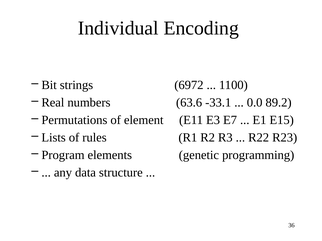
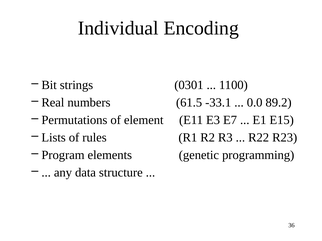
6972: 6972 -> 0301 (189, 85)
63.6: 63.6 -> 61.5 (189, 103)
